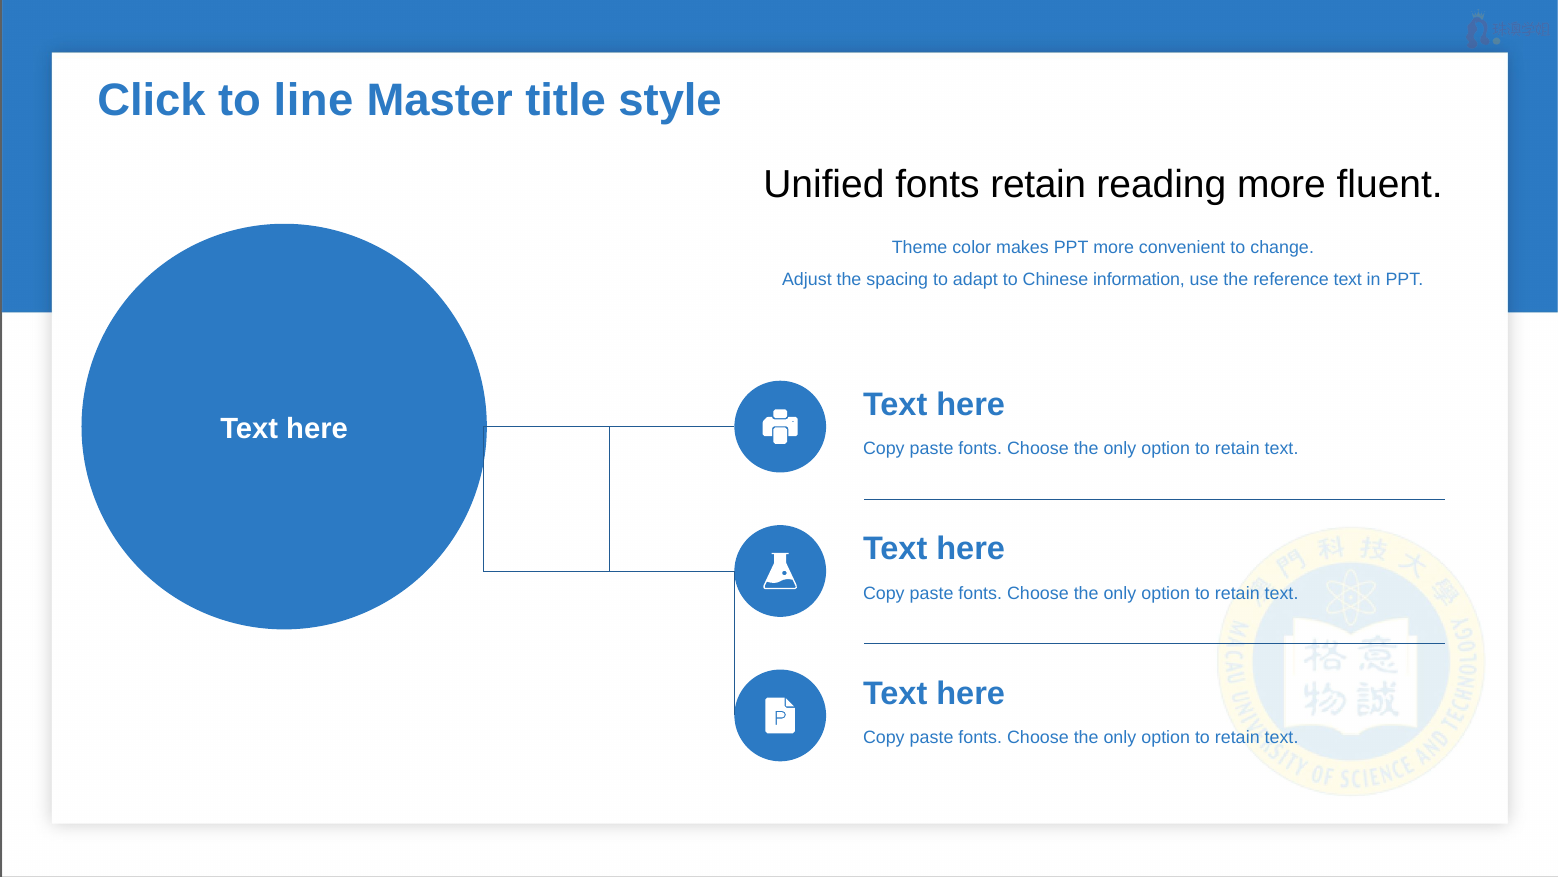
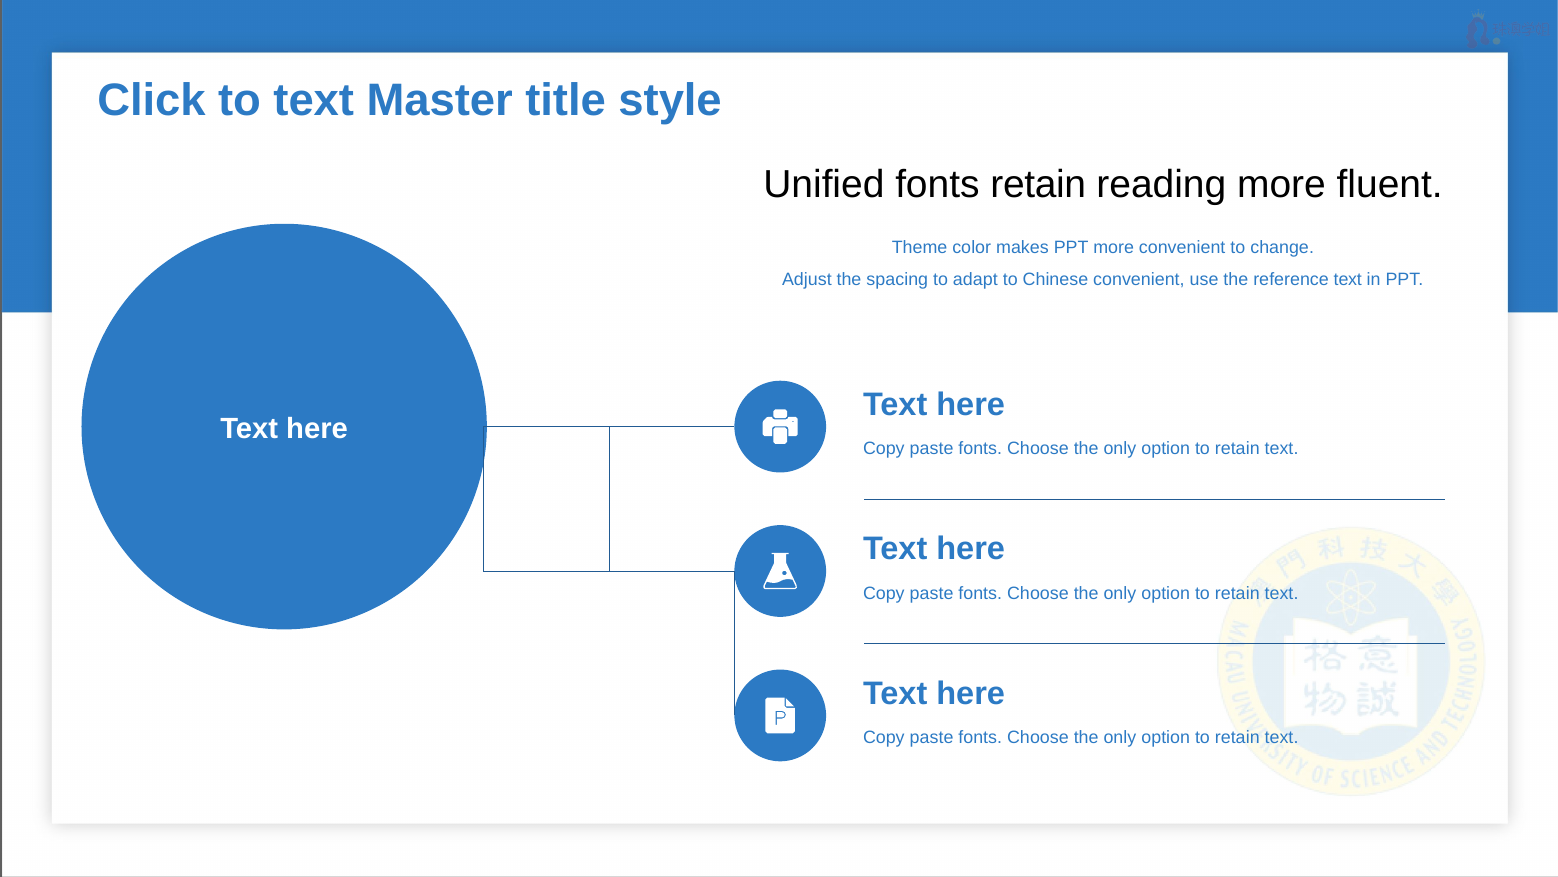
to line: line -> text (314, 101)
Chinese information: information -> convenient (1139, 280)
